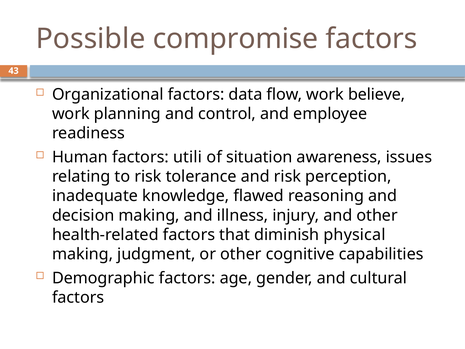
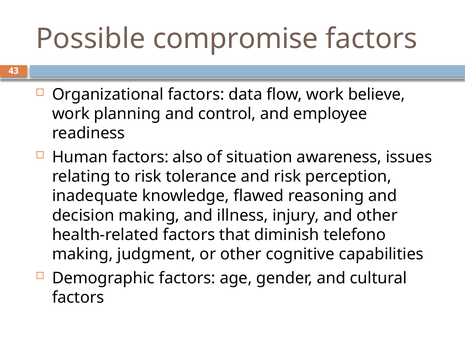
utili: utili -> also (188, 157)
physical: physical -> telefono (355, 235)
